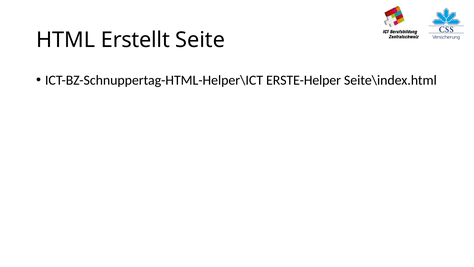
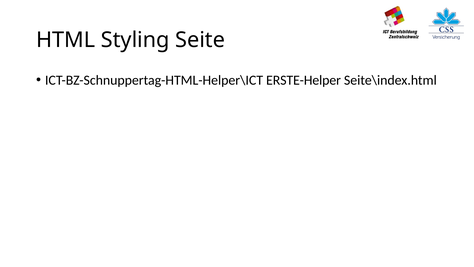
Erstellt: Erstellt -> Styling (135, 40)
